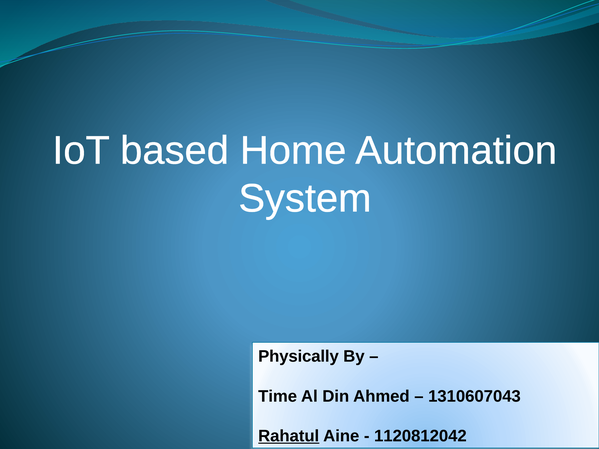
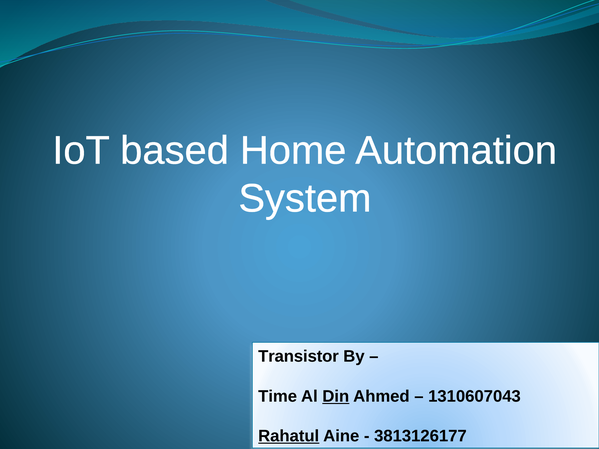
Physically: Physically -> Transistor (298, 356)
Din underline: none -> present (336, 396)
1120812042: 1120812042 -> 3813126177 (420, 436)
